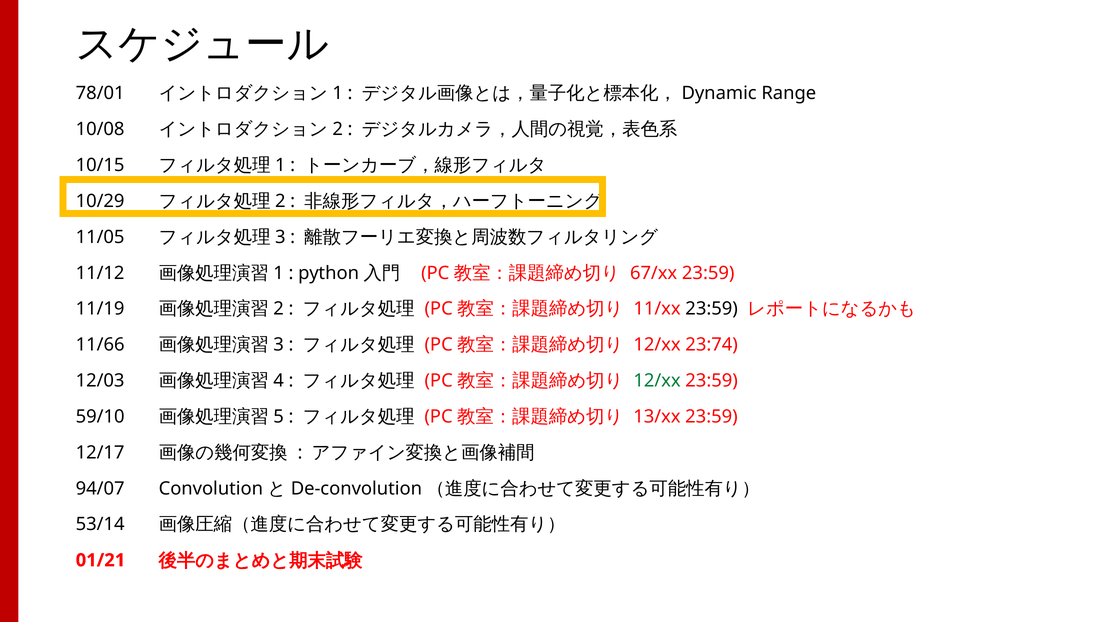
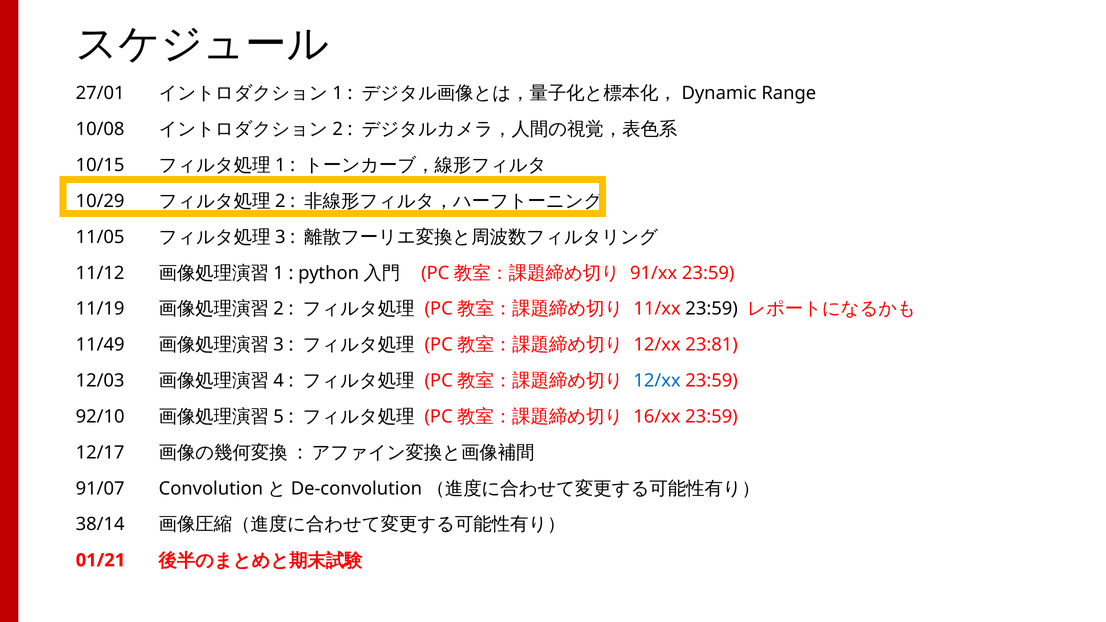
78/01: 78/01 -> 27/01 (100, 93)
67/xx: 67/xx -> 91/xx (654, 273)
11/66: 11/66 -> 11/49 (100, 345)
23:74: 23:74 -> 23:81 (712, 345)
12/xx colour: green -> blue (657, 381)
59/10: 59/10 -> 92/10 (100, 417)
13/xx: 13/xx -> 16/xx (657, 417)
94/07: 94/07 -> 91/07 (100, 489)
53/14: 53/14 -> 38/14 (100, 524)
